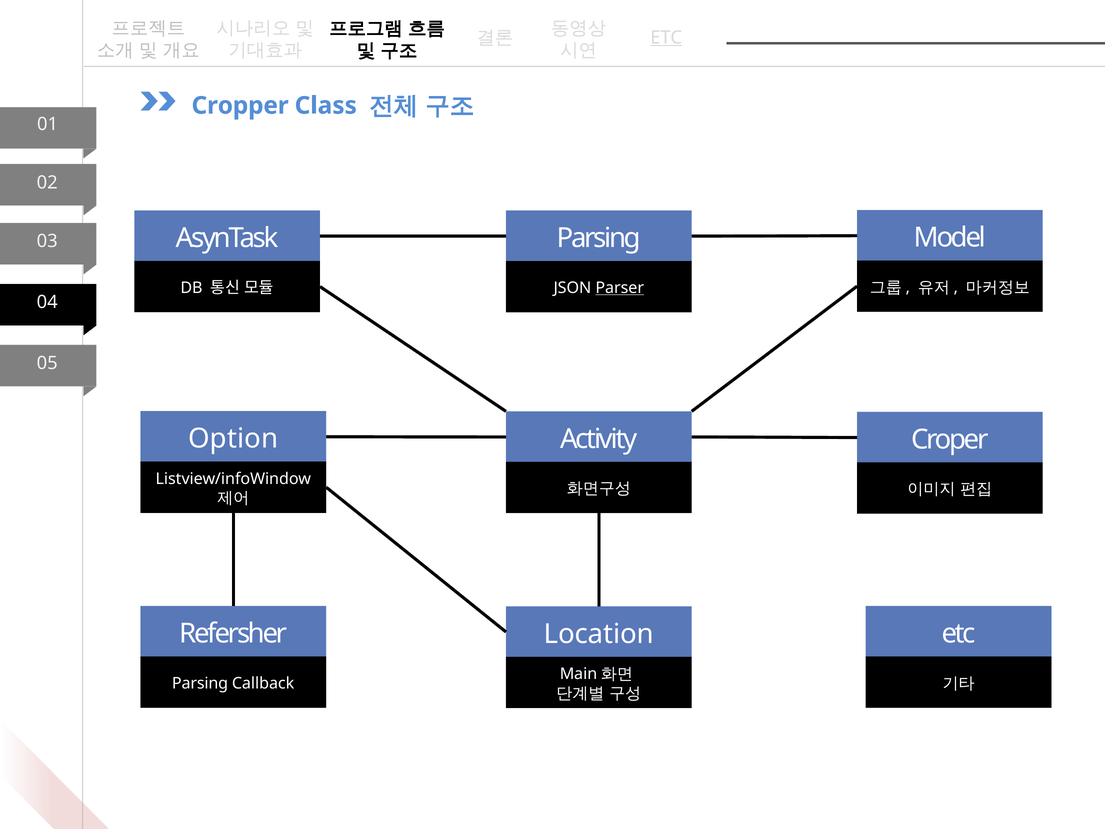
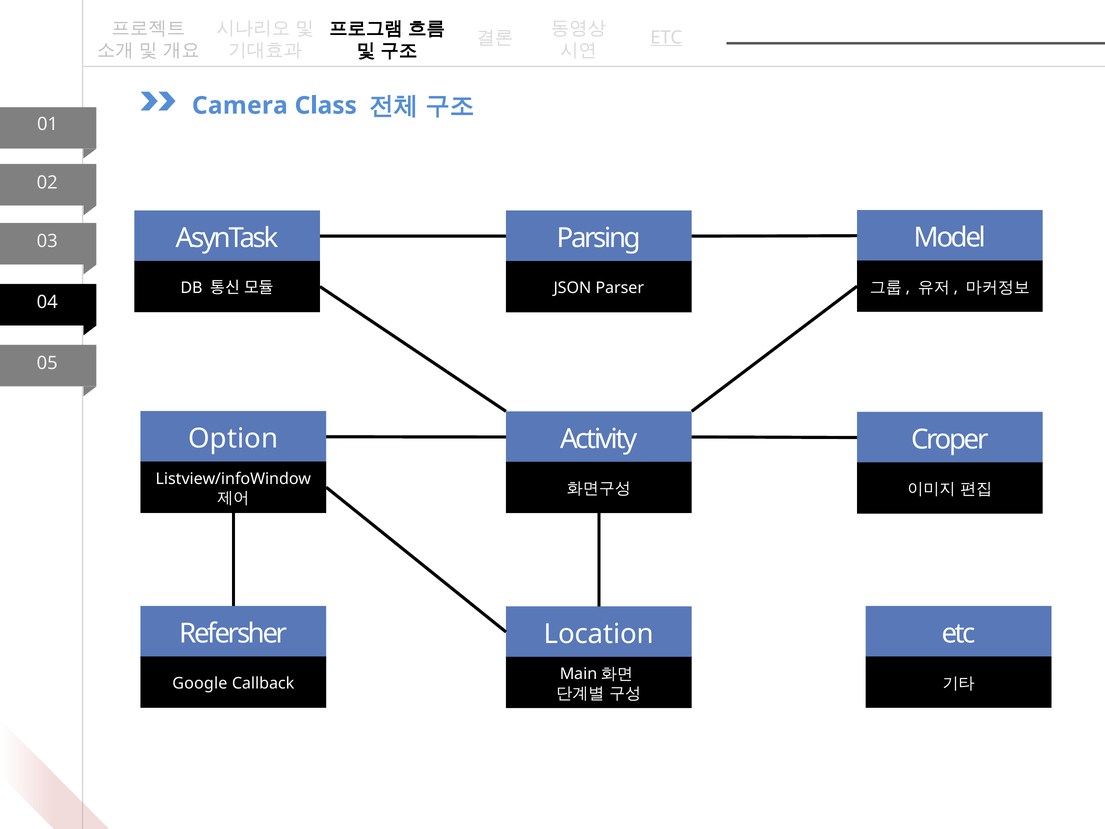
Cropper: Cropper -> Camera (240, 106)
Parser underline: present -> none (620, 288)
Parsing: Parsing -> Google (200, 683)
